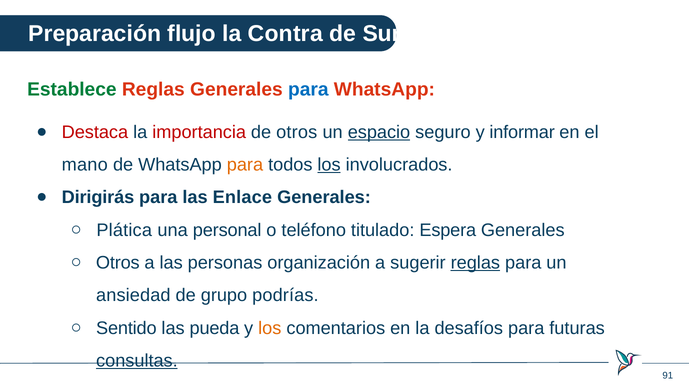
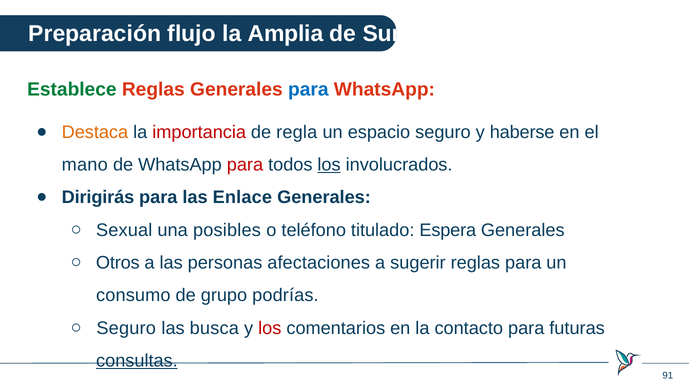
Contra: Contra -> Amplia (286, 34)
Destaca colour: red -> orange (95, 132)
de otros: otros -> regla (297, 132)
espacio underline: present -> none (379, 132)
informar: informar -> haberse (522, 132)
para colour: orange -> red (245, 165)
Plática: Plática -> Sexual (124, 230)
personal: personal -> posibles (227, 230)
organización: organización -> afectaciones (319, 263)
reglas underline: present -> none (475, 263)
ansiedad: ansiedad -> consumo (133, 296)
Sentido: Sentido -> Seguro (126, 329)
pueda: pueda -> busca (214, 329)
los colour: orange -> red (270, 329)
desafíos: desafíos -> contacto (469, 329)
